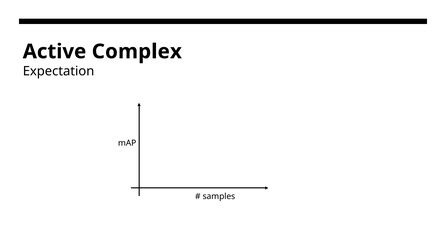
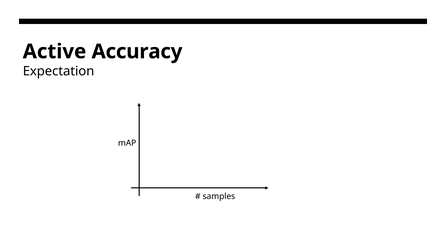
Complex: Complex -> Accuracy (137, 52)
